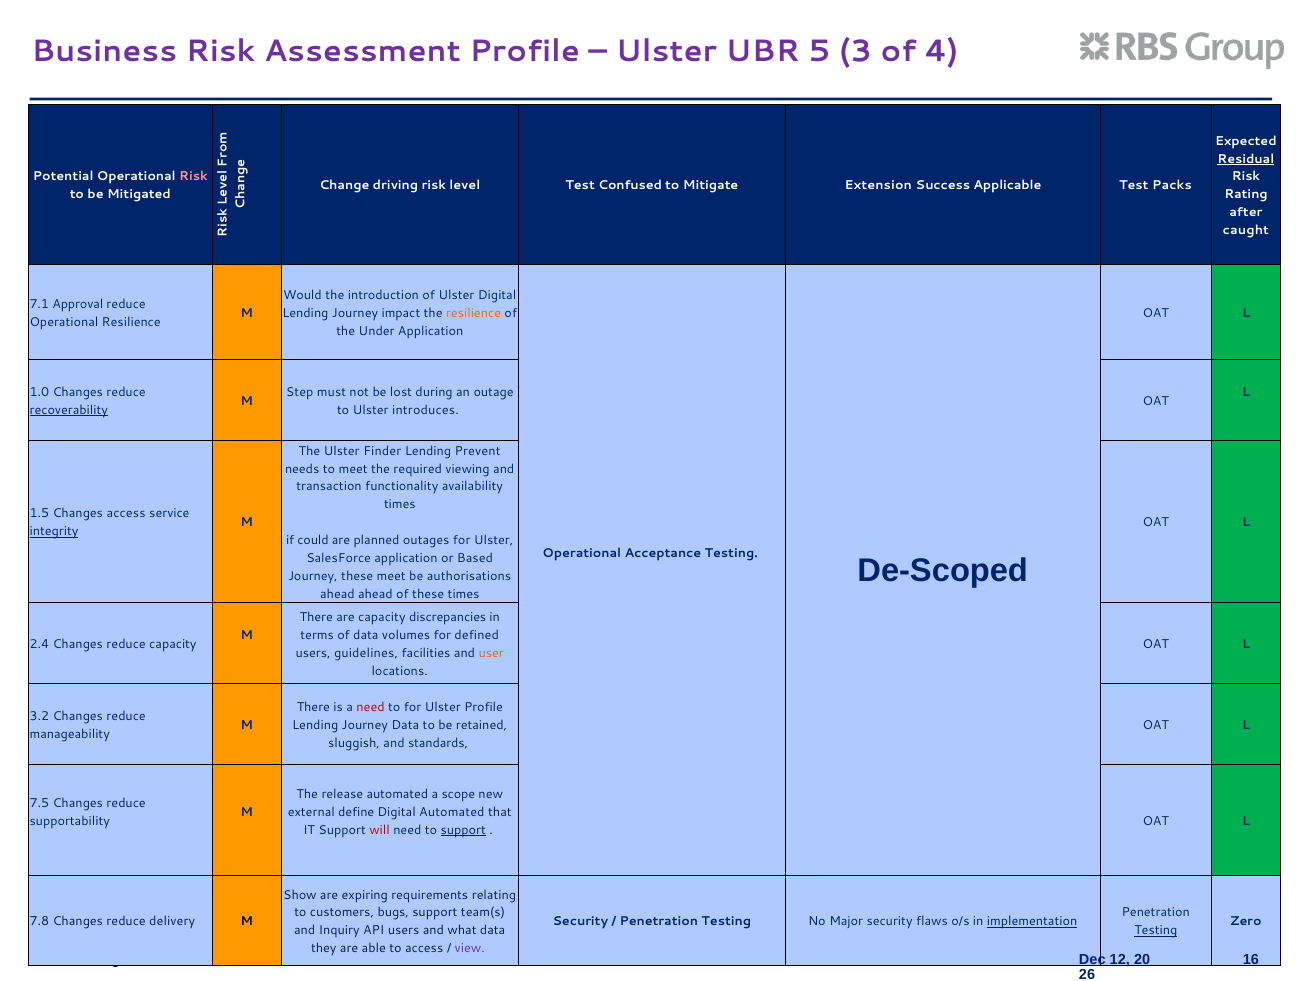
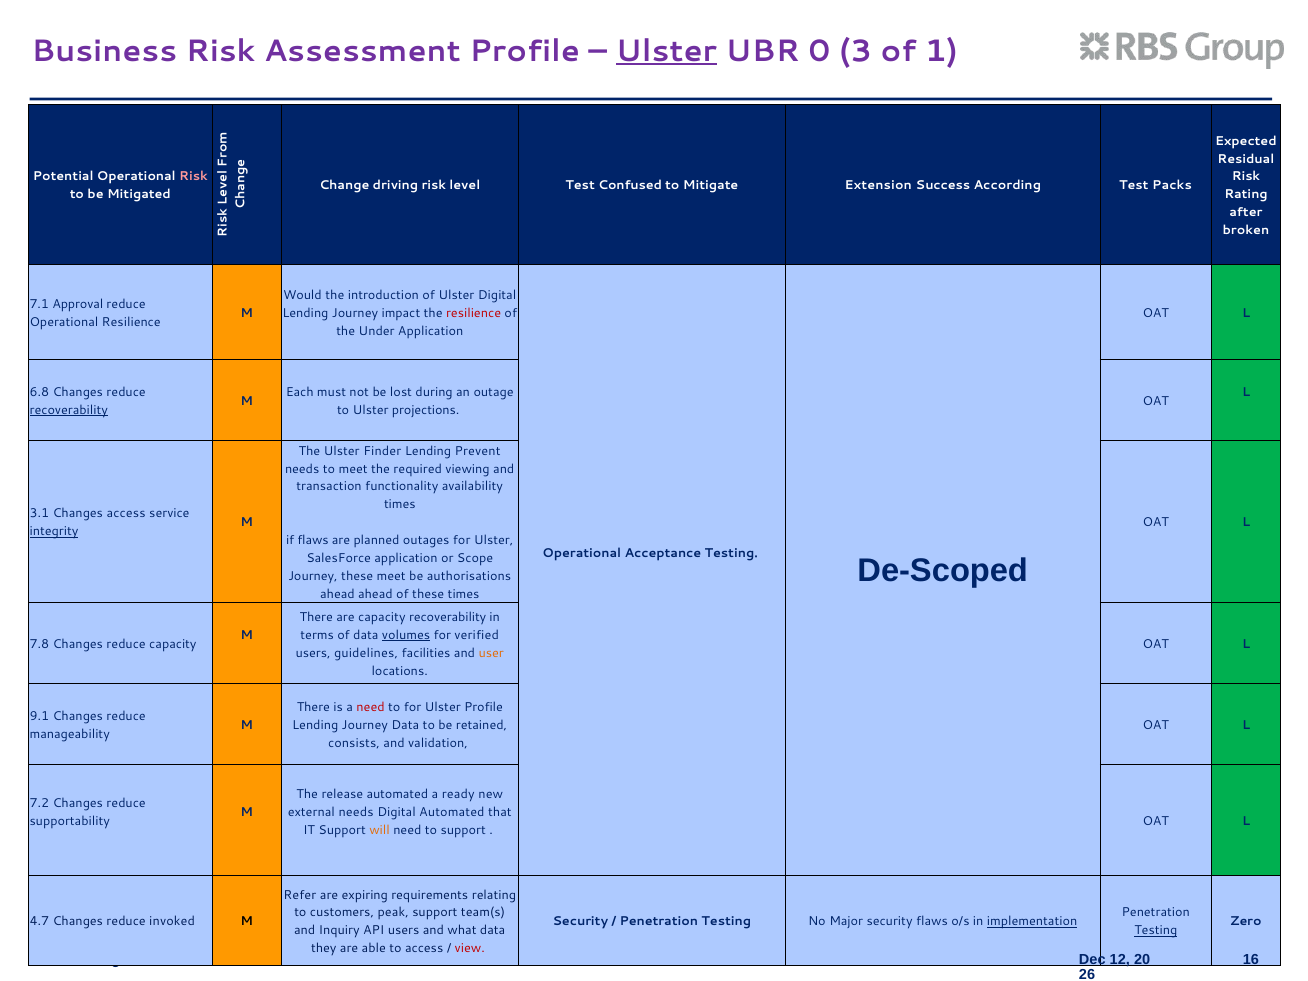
Ulster underline: none -> present (666, 51)
5: 5 -> 0 (819, 51)
4: 4 -> 1 (941, 51)
Residual underline: present -> none (1246, 159)
Applicable: Applicable -> According (1007, 186)
caught: caught -> broken (1246, 230)
resilience colour: orange -> red (474, 313)
1.0: 1.0 -> 6.8 (39, 392)
Step: Step -> Each (300, 392)
introduces: introduces -> projections (426, 410)
1.5: 1.5 -> 3.1 (39, 514)
if could: could -> flaws (313, 540)
Based: Based -> Scope (475, 558)
capacity discrepancies: discrepancies -> recoverability (448, 617)
volumes underline: none -> present (406, 635)
defined: defined -> verified (477, 635)
2.4: 2.4 -> 7.8 (39, 644)
3.2: 3.2 -> 9.1 (39, 716)
sluggish: sluggish -> consists (354, 743)
standards: standards -> validation (438, 743)
scope: scope -> ready (458, 794)
7.5: 7.5 -> 7.2 (39, 803)
external define: define -> needs (356, 812)
will colour: red -> orange (380, 830)
support underline: present -> none (463, 830)
Show: Show -> Refer (300, 895)
bugs: bugs -> peak (393, 913)
7.8: 7.8 -> 4.7 (39, 922)
delivery: delivery -> invoked (172, 922)
view colour: purple -> red (470, 948)
